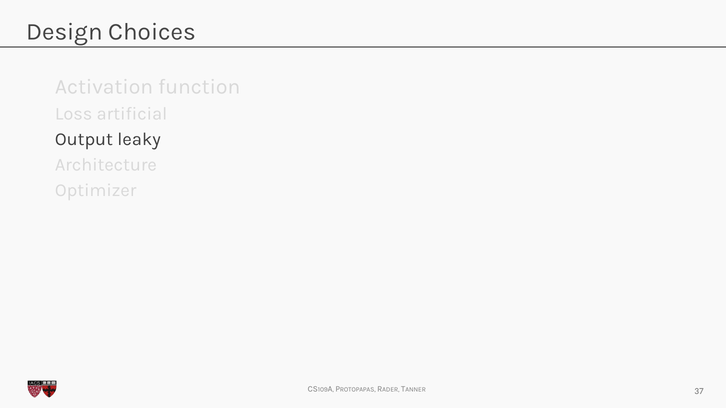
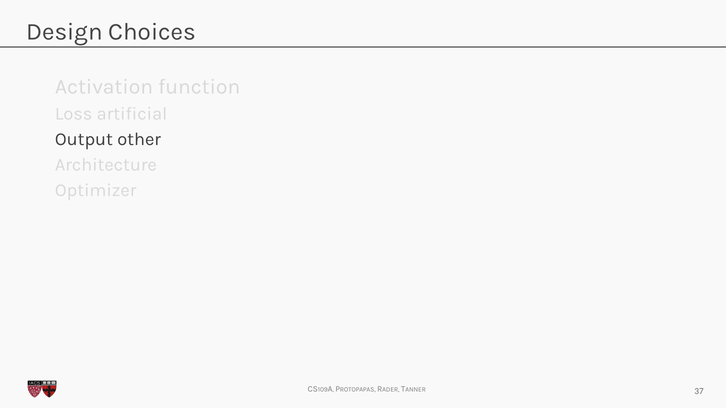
leaky: leaky -> other (139, 139)
